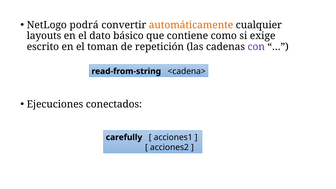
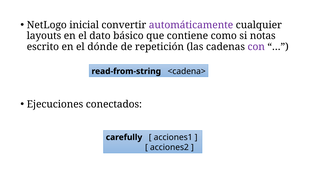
podrá: podrá -> inicial (84, 25)
automáticamente colour: orange -> purple (191, 25)
exige: exige -> notas (263, 36)
toman: toman -> dónde (103, 47)
